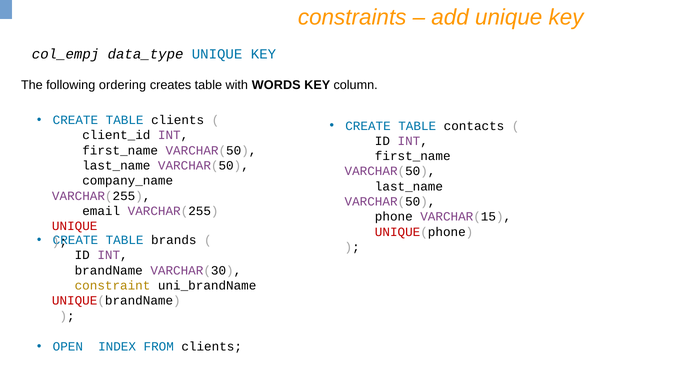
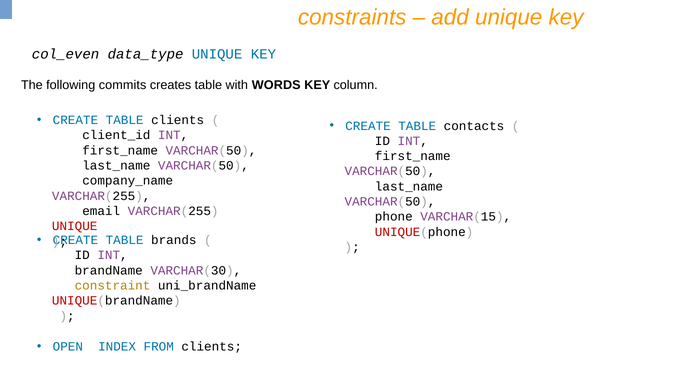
col_empj: col_empj -> col_even (66, 54)
ordering: ordering -> commits (123, 85)
